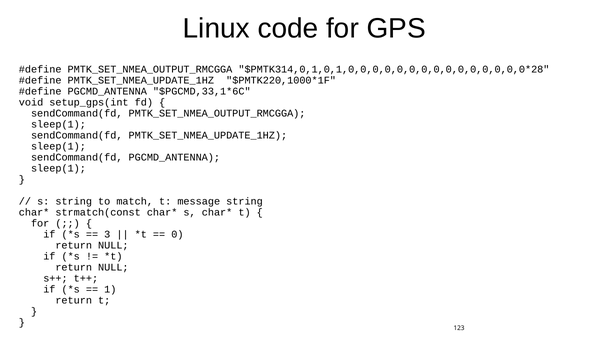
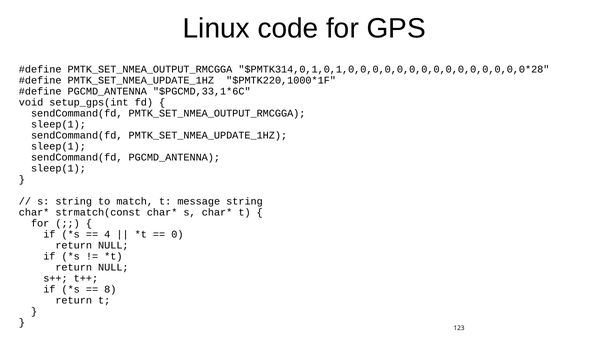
3: 3 -> 4 (107, 235)
1: 1 -> 8 (110, 290)
